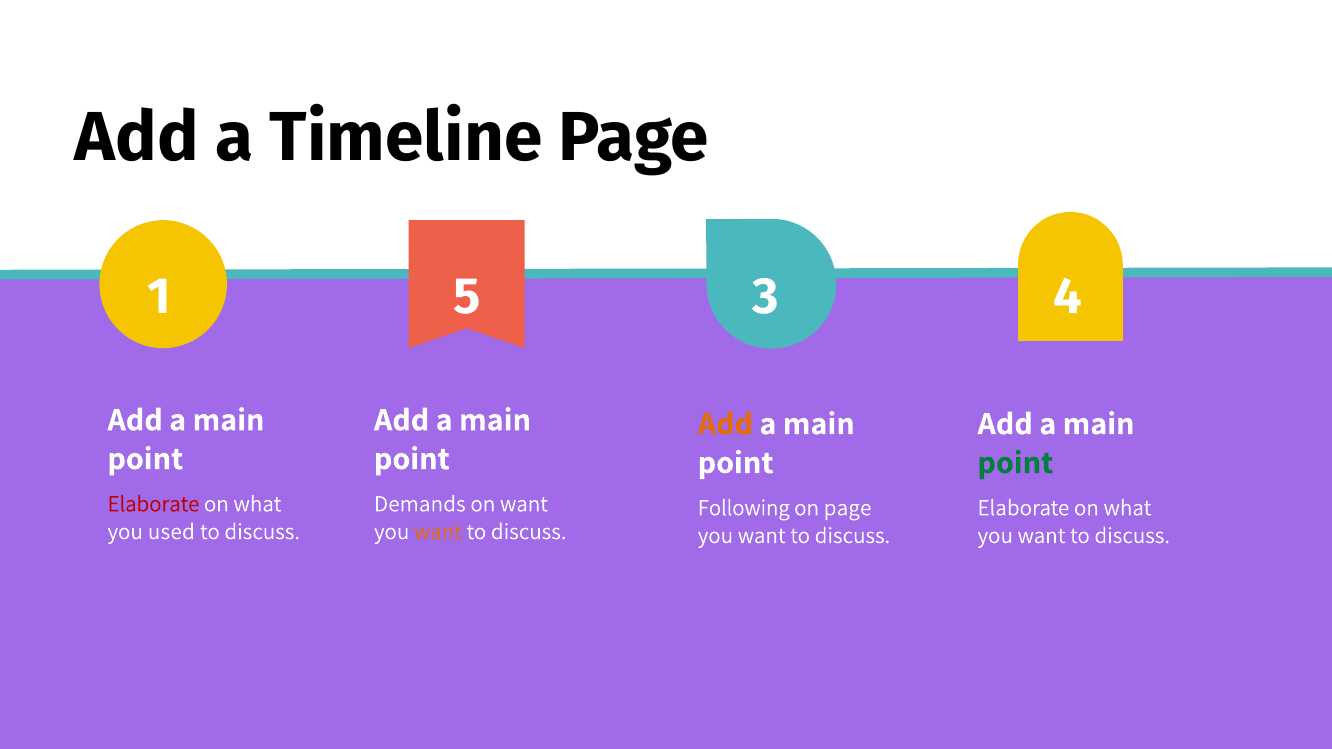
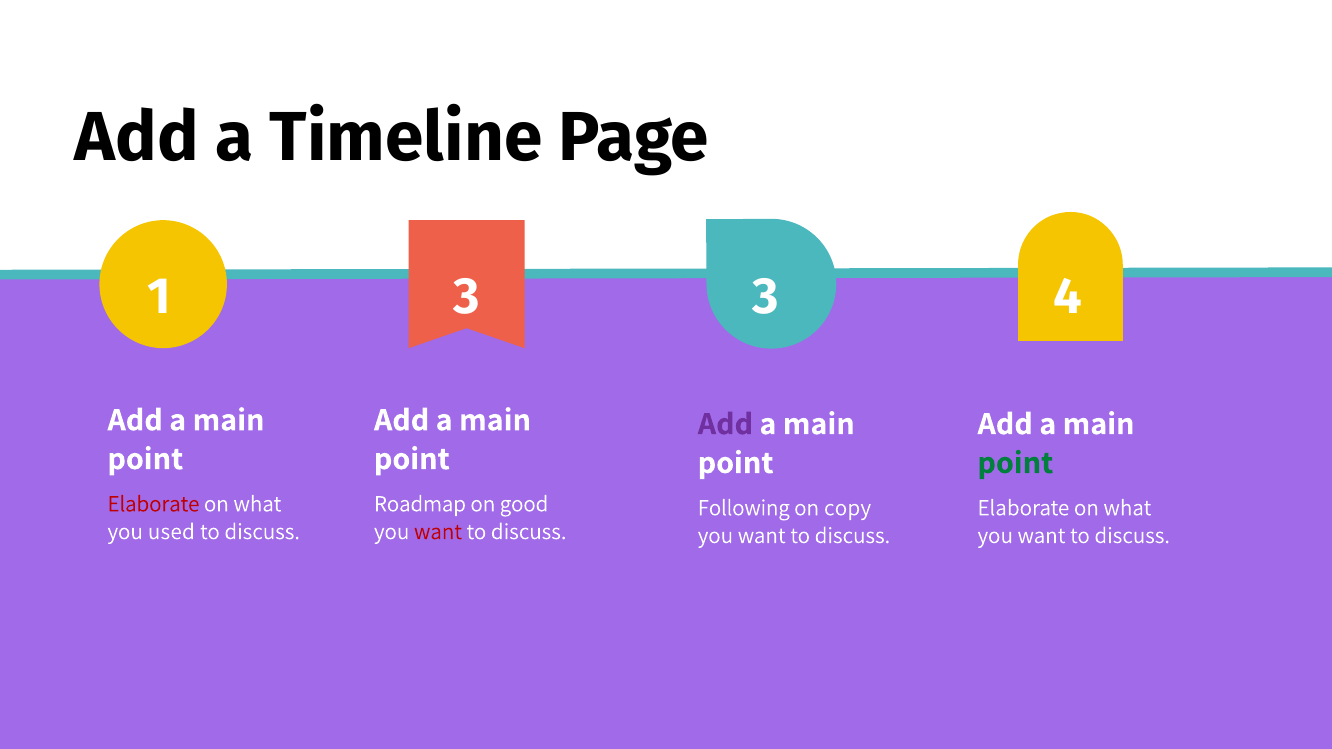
1 5: 5 -> 3 (467, 297)
Add colour: orange -> purple (725, 424)
Demands: Demands -> Roadmap (420, 504)
on want: want -> good (524, 504)
on page: page -> copy (848, 508)
want colour: orange -> red (438, 532)
